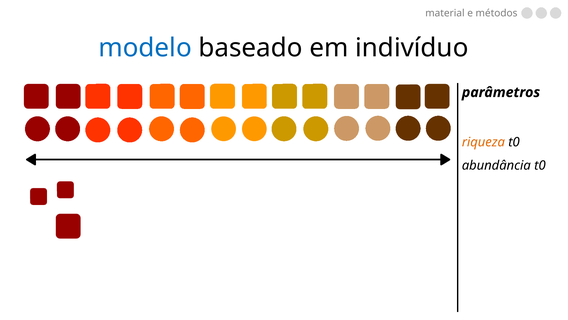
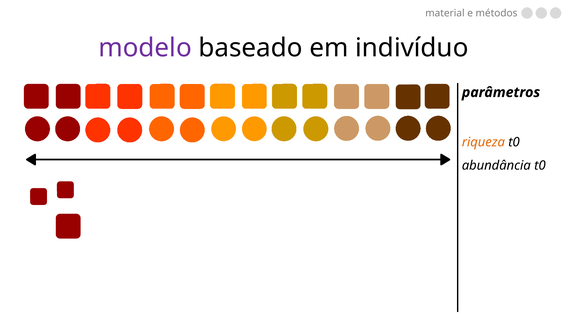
modelo colour: blue -> purple (145, 48)
